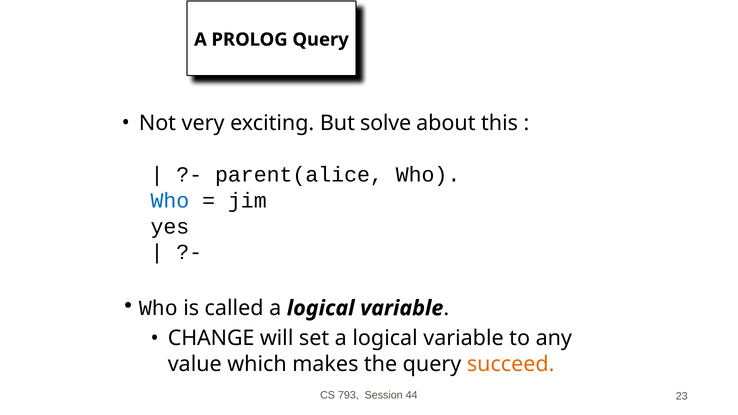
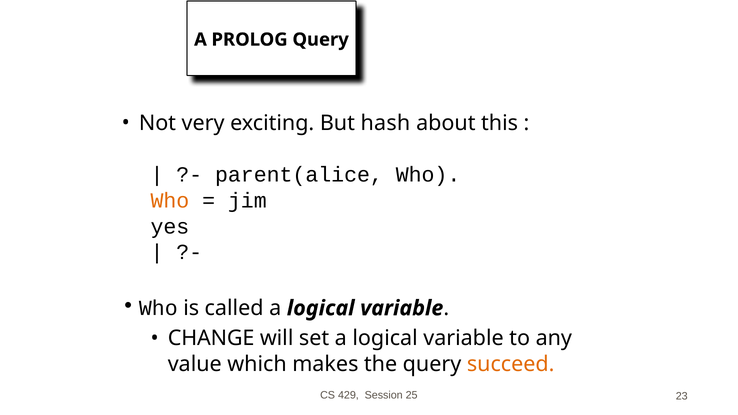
solve: solve -> hash (385, 123)
Who colour: blue -> orange (170, 201)
793: 793 -> 429 (348, 395)
44: 44 -> 25 (412, 395)
